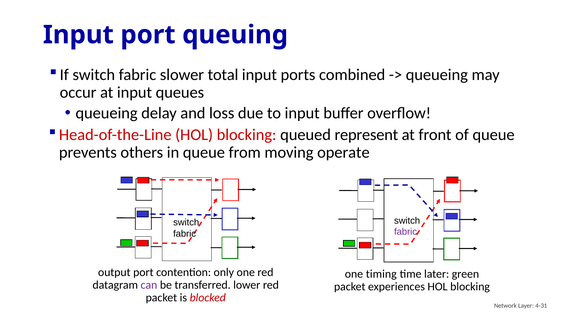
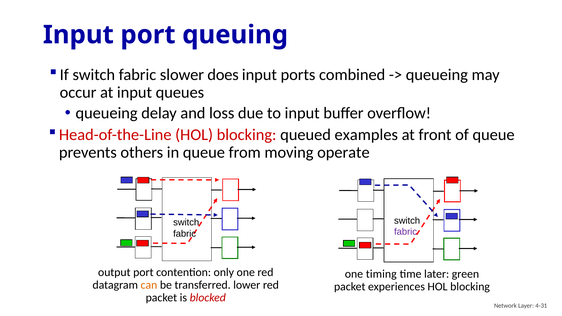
total: total -> does (223, 75)
represent: represent -> examples (366, 135)
can colour: purple -> orange (149, 285)
